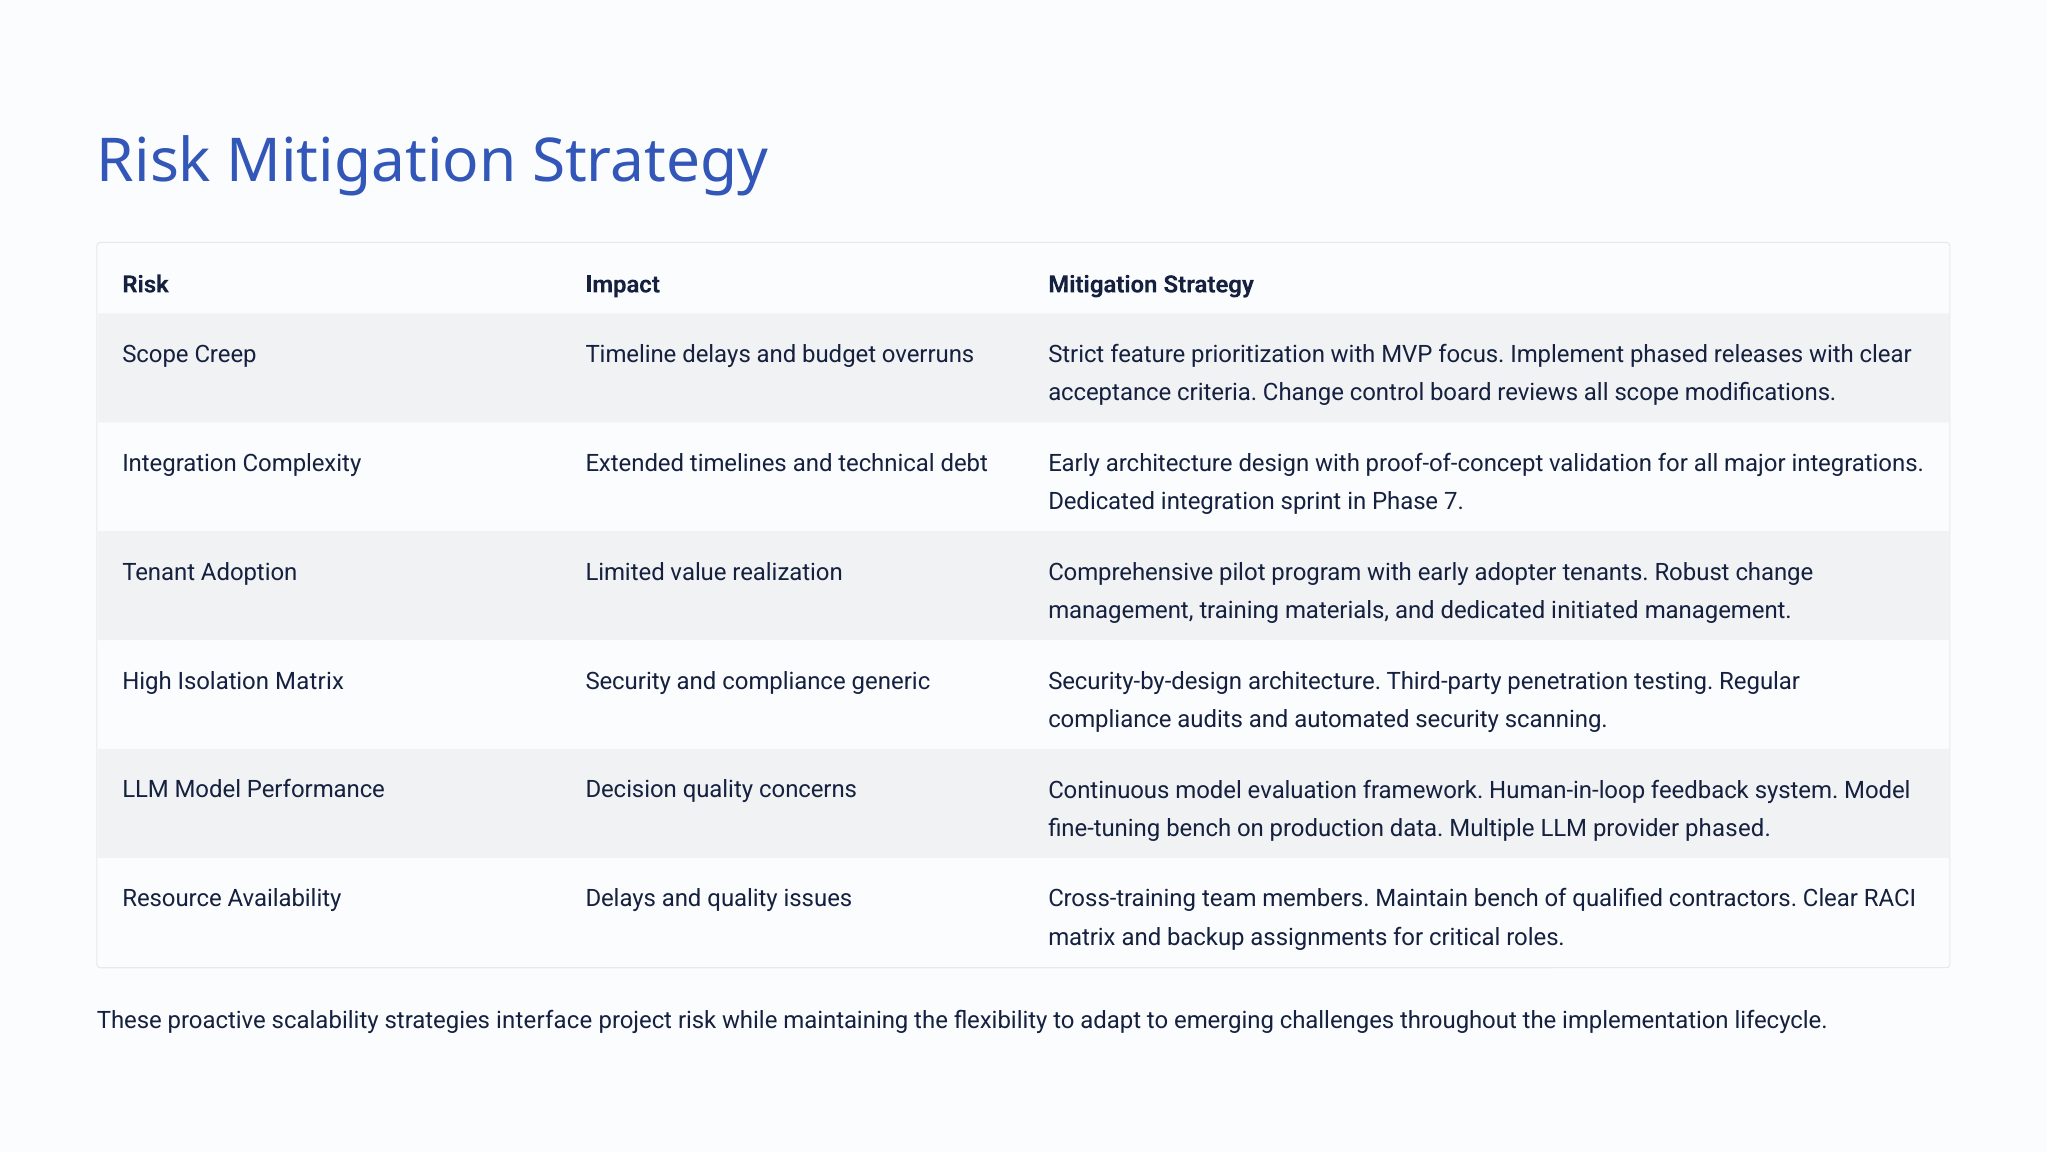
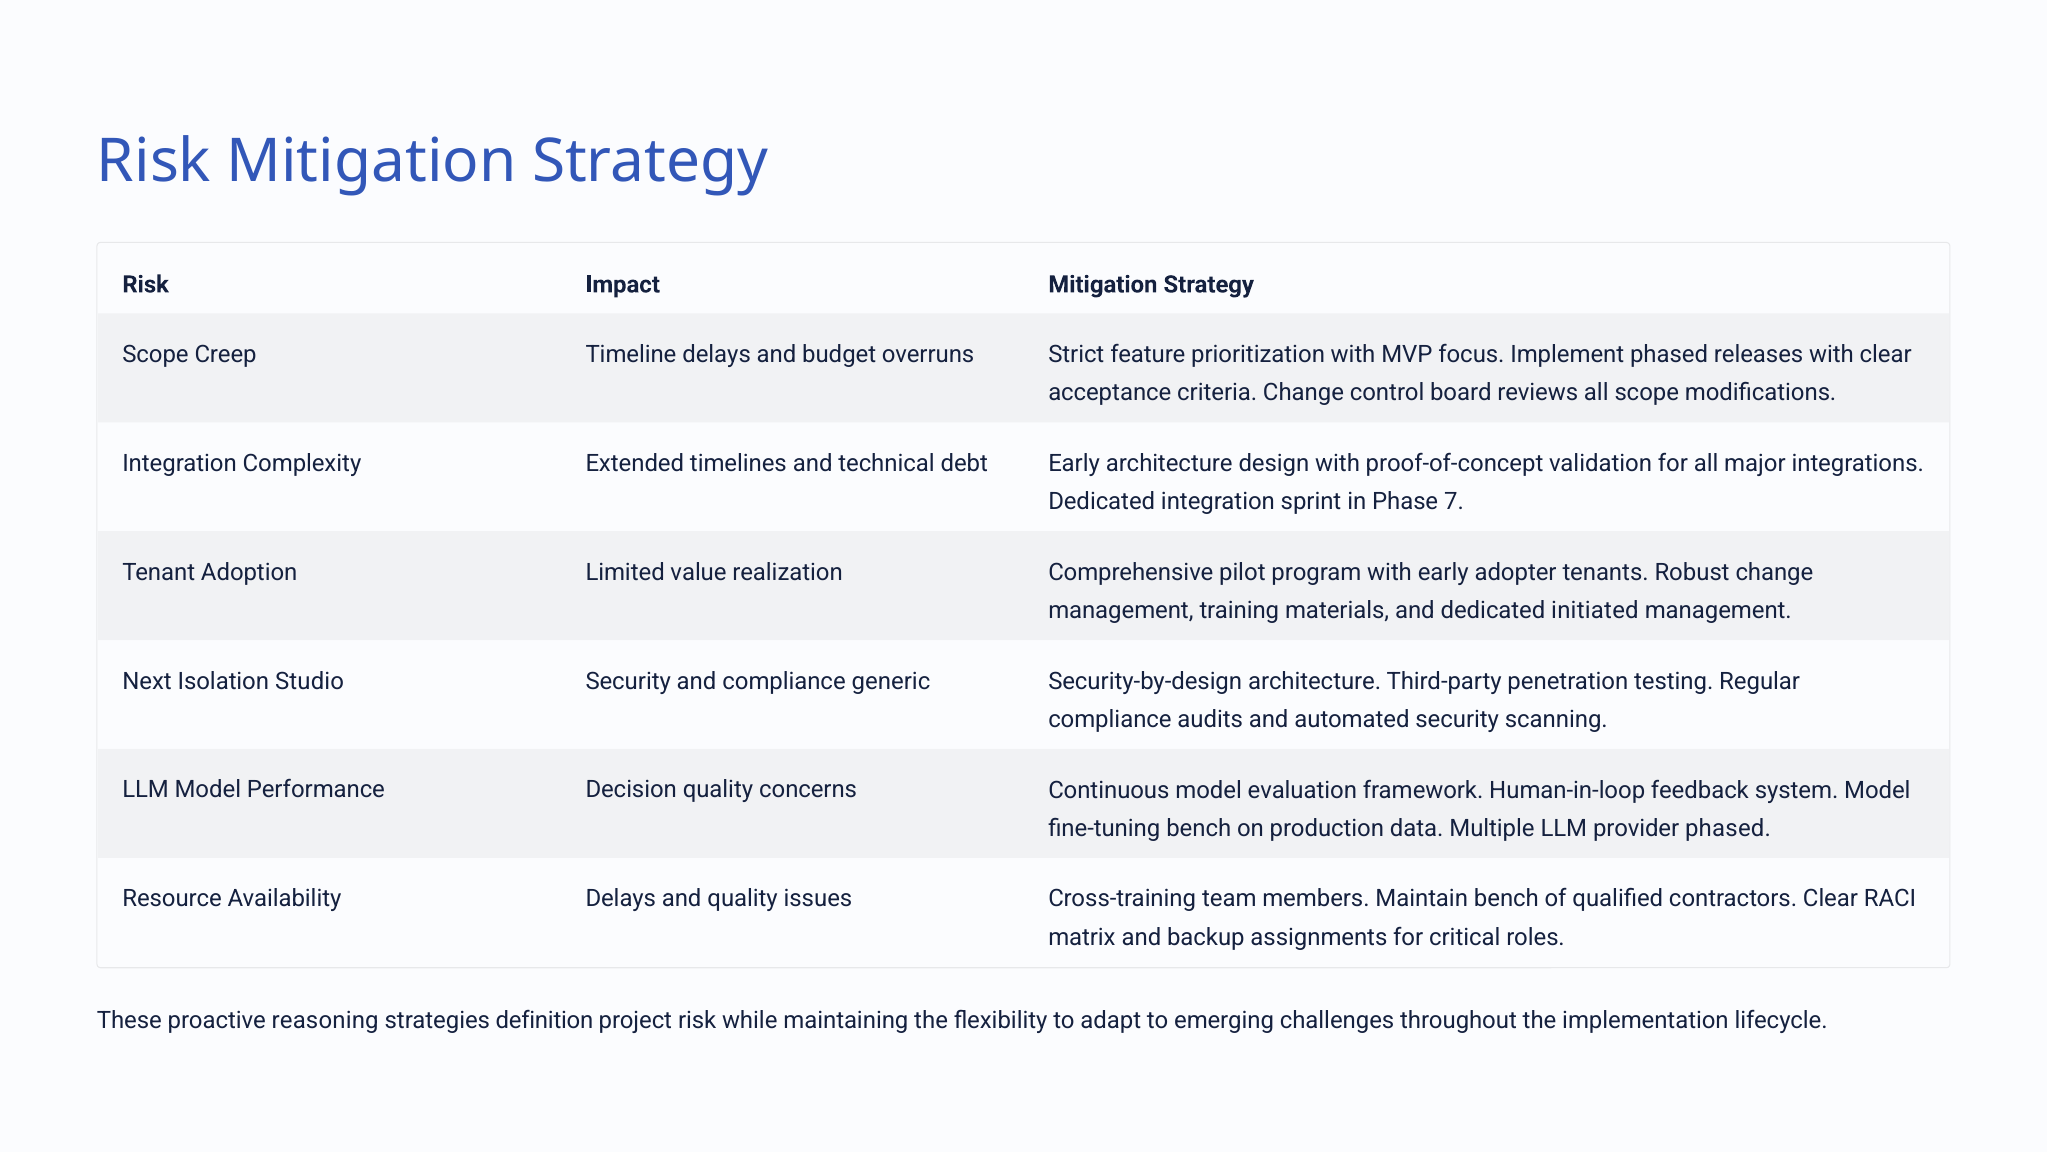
High: High -> Next (147, 681)
Isolation Matrix: Matrix -> Studio (310, 681)
scalability: scalability -> reasoning (325, 1020)
interface: interface -> definition (544, 1020)
